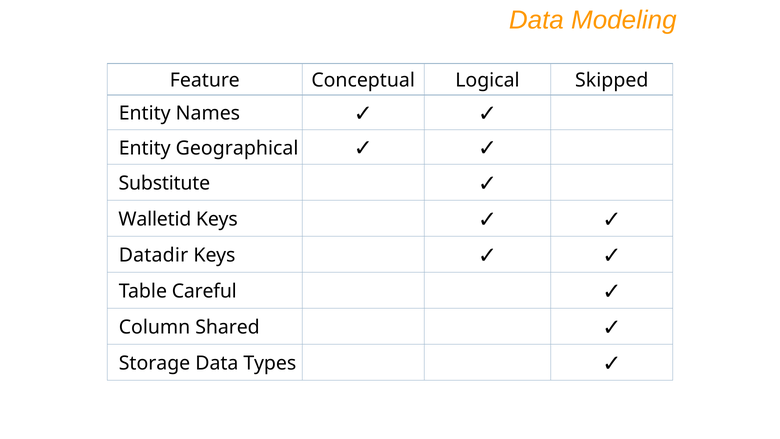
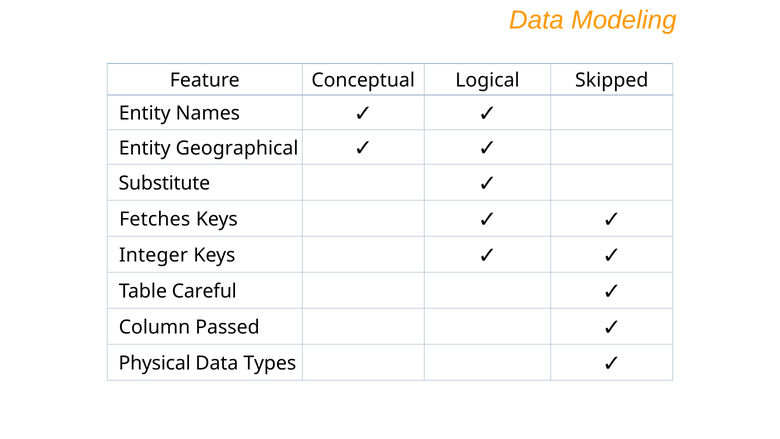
Walletid: Walletid -> Fetches (155, 219)
Datadir: Datadir -> Integer (153, 255)
Shared: Shared -> Passed (227, 327)
Storage: Storage -> Physical (155, 363)
